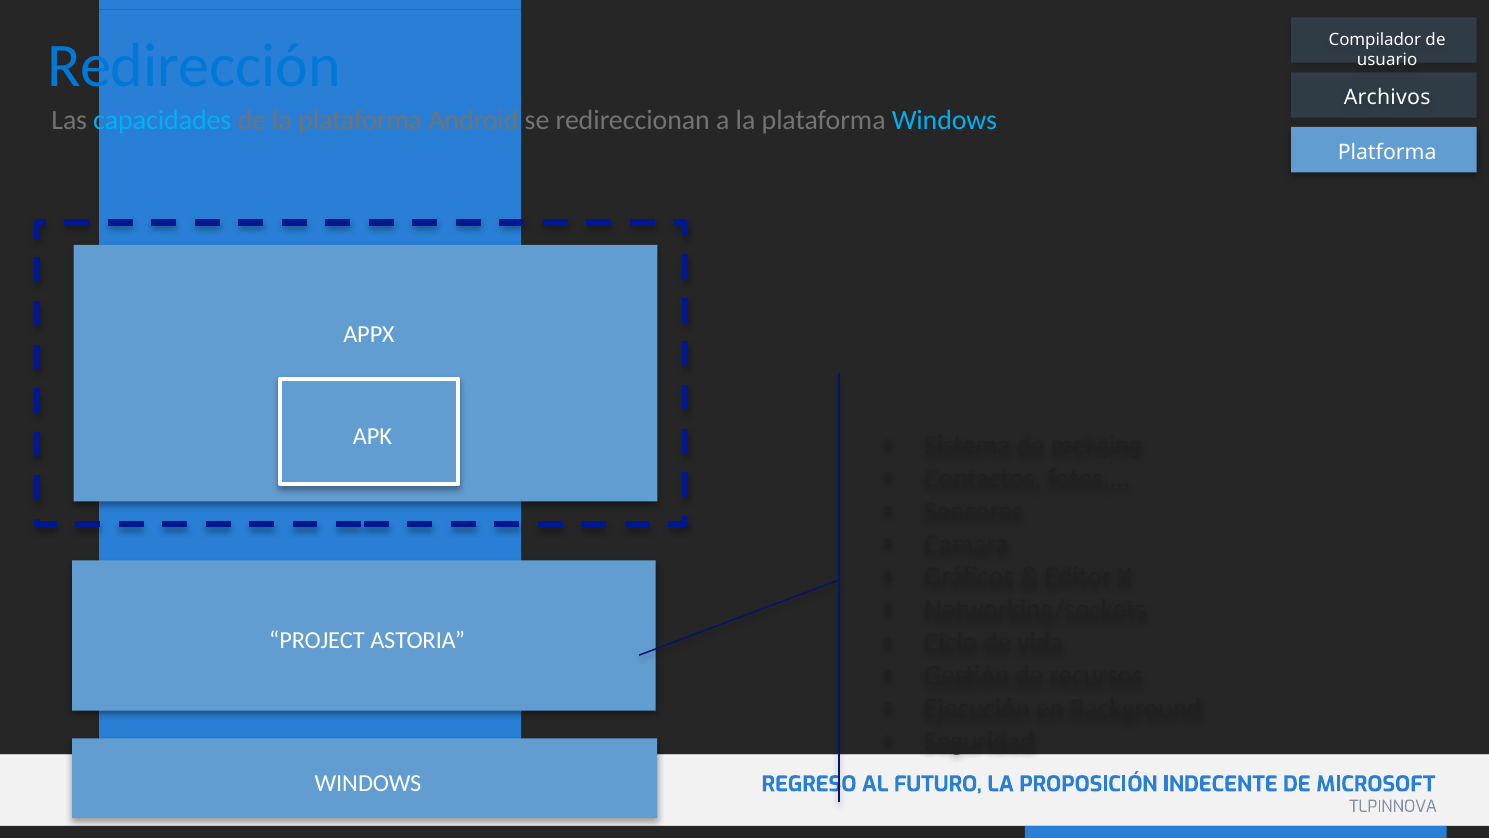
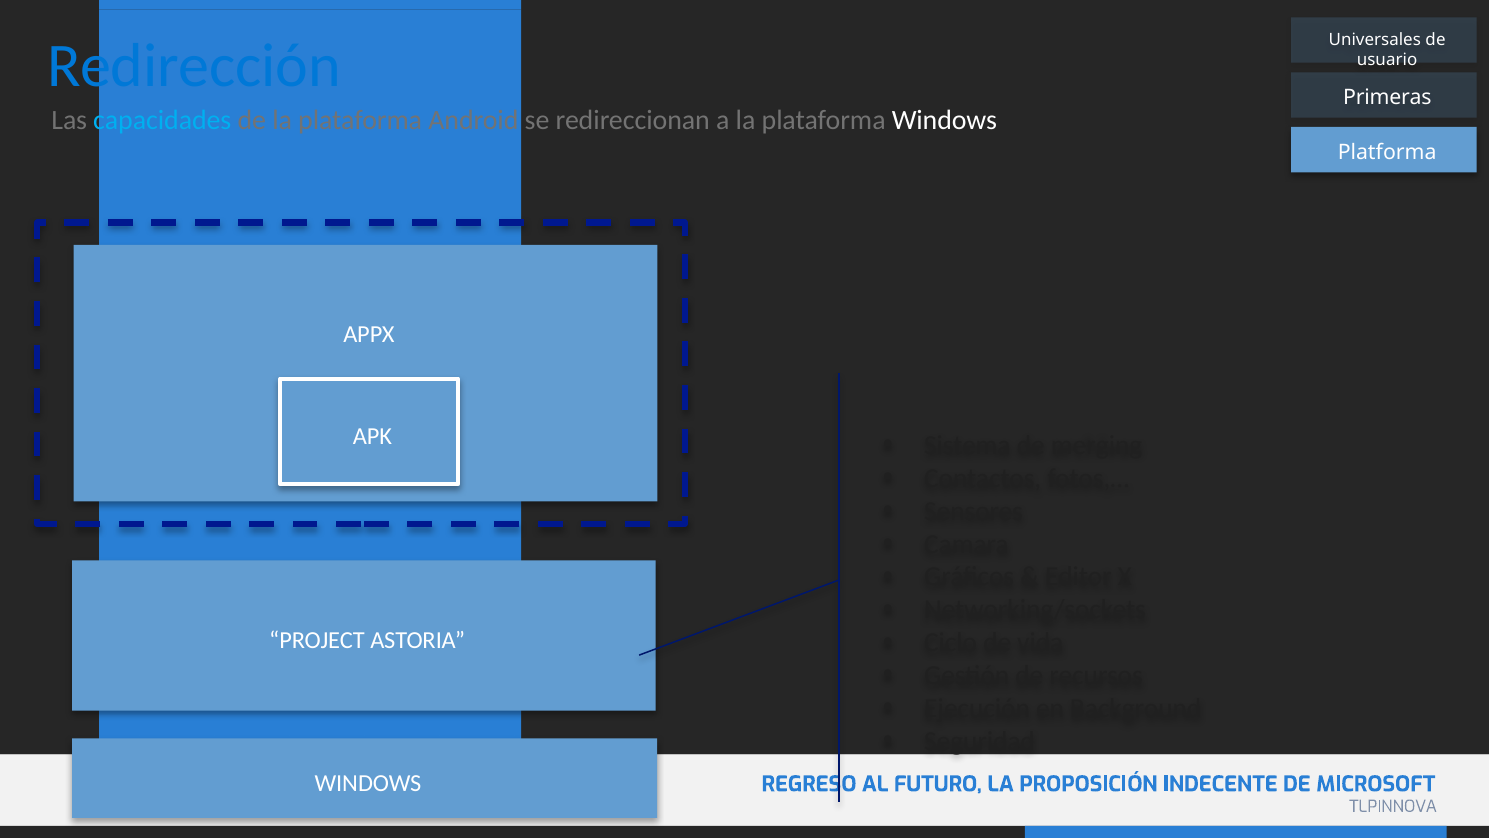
Compilador: Compilador -> Universales (1375, 40)
Archivos: Archivos -> Primeras (1387, 98)
Windows colour: light blue -> white (944, 121)
